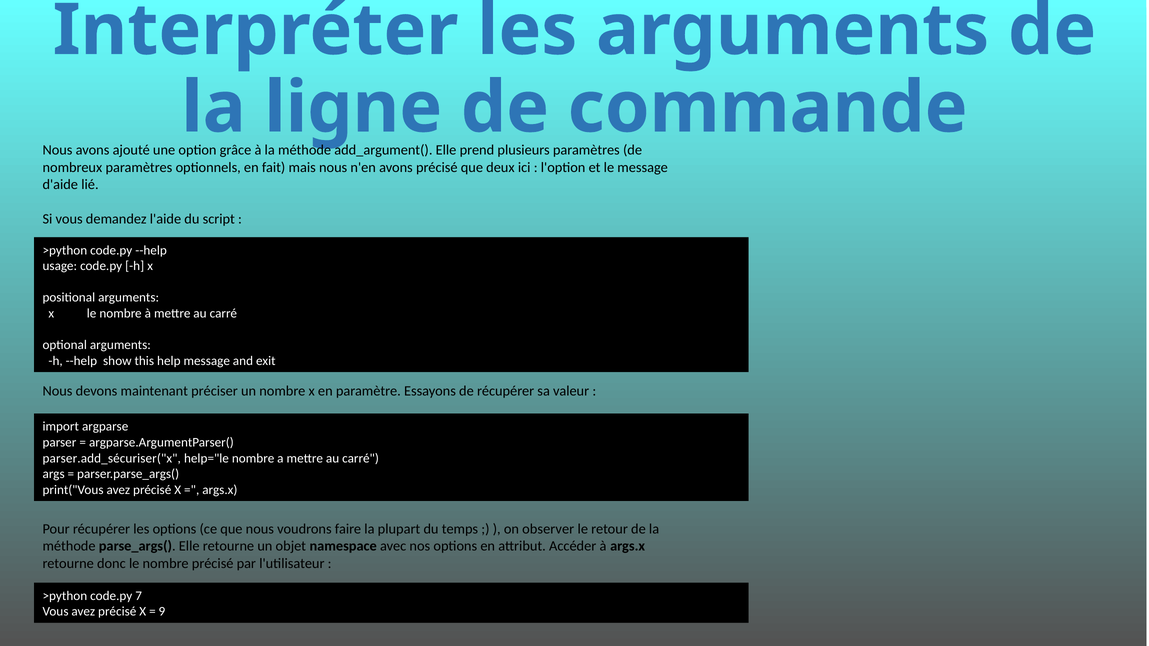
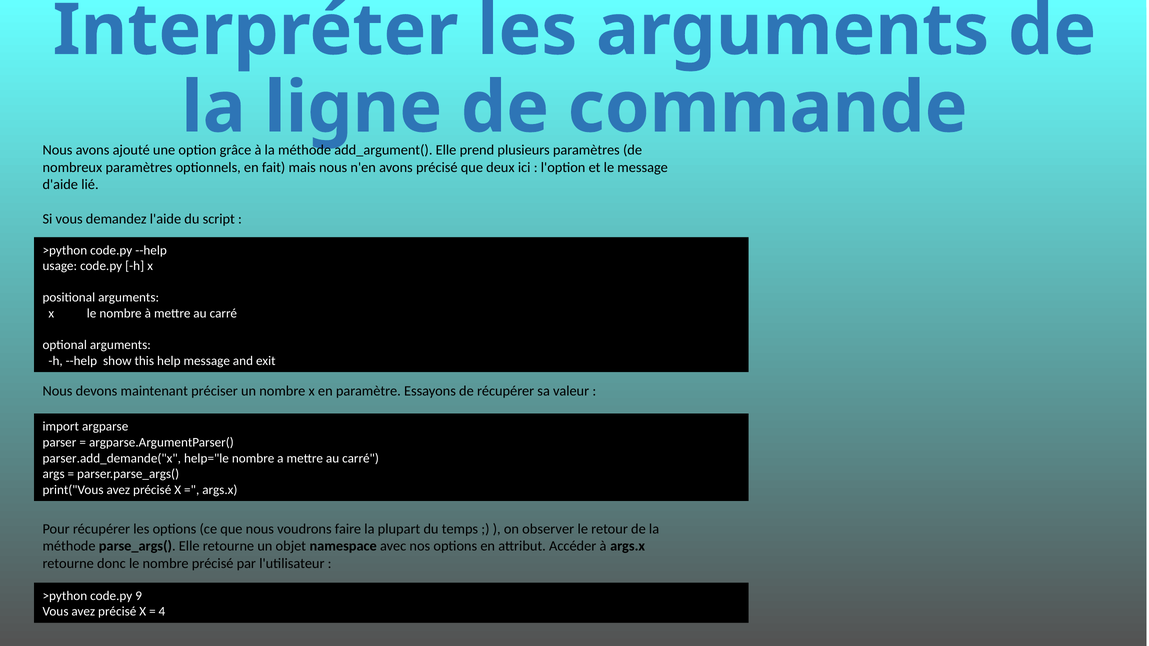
parser.add_sécuriser("x: parser.add_sécuriser("x -> parser.add_demande("x (112, 458)
7: 7 -> 9 (139, 596)
9: 9 -> 4 (162, 612)
